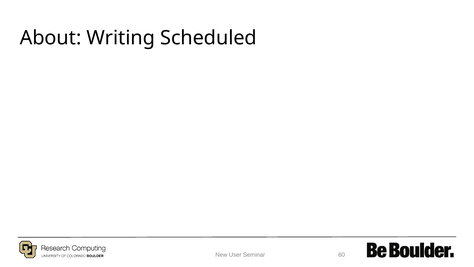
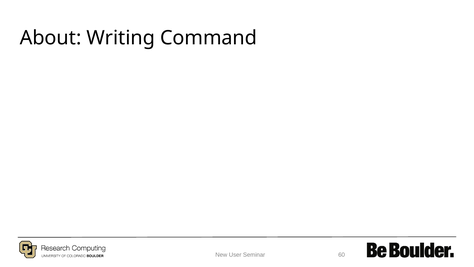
Scheduled: Scheduled -> Command (209, 38)
